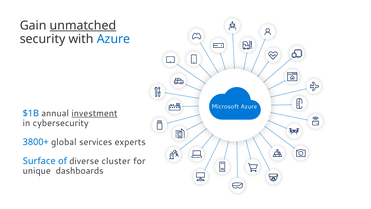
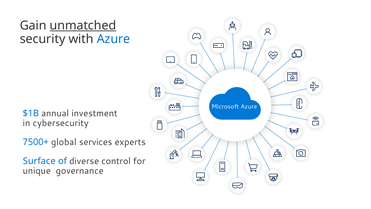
investment underline: present -> none (94, 113)
3800+: 3800+ -> 7500+ (36, 142)
cluster: cluster -> control (116, 161)
dashboards: dashboards -> governance (80, 171)
